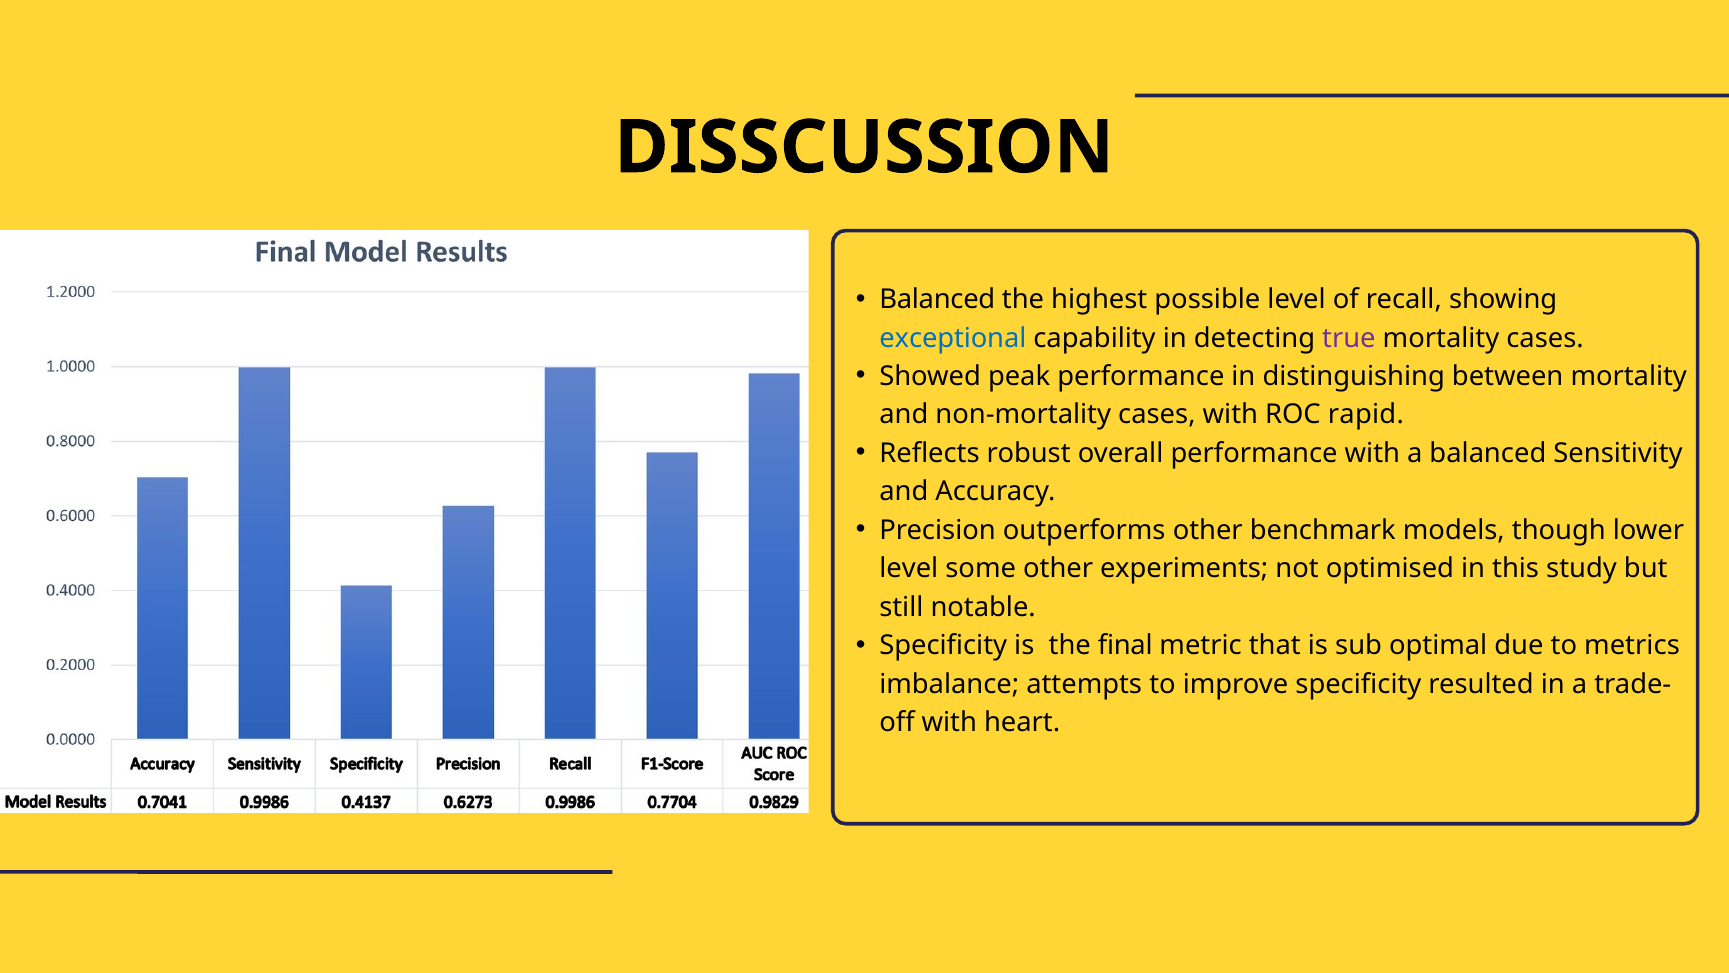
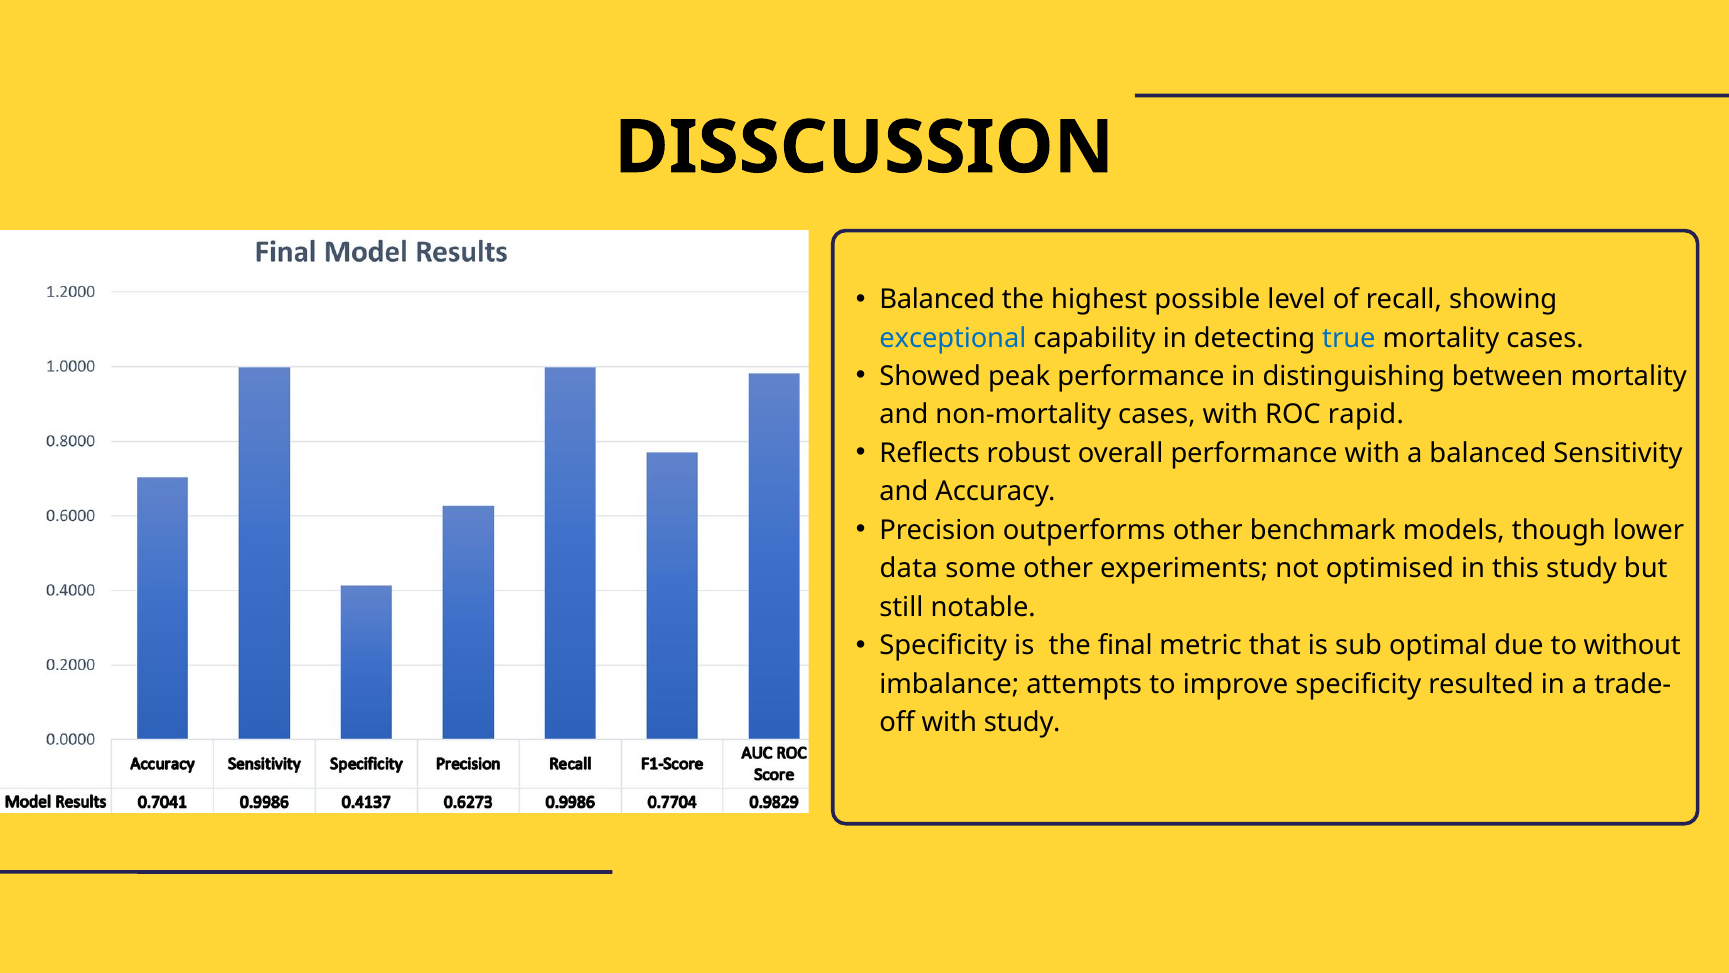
true colour: purple -> blue (1349, 338)
level: level -> data (909, 568)
metrics: metrics -> without (1632, 645)
with heart: heart -> study (1022, 722)
